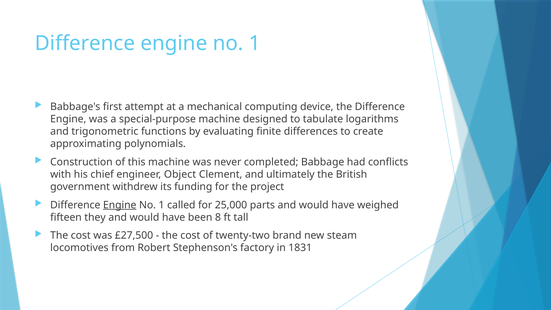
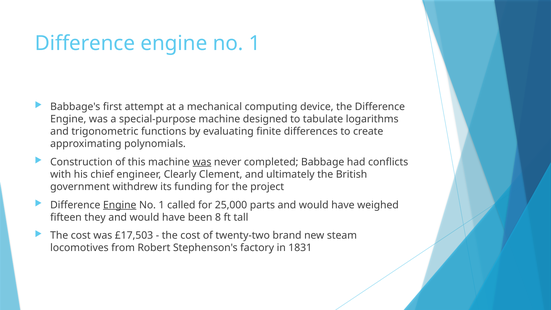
was underline: none -> present (202, 162)
Object: Object -> Clearly (180, 174)
£27,500: £27,500 -> £17,503 (134, 235)
